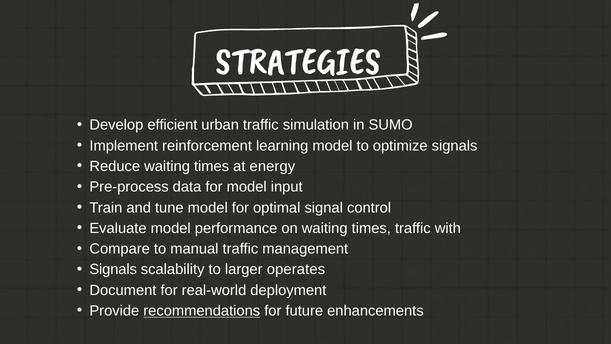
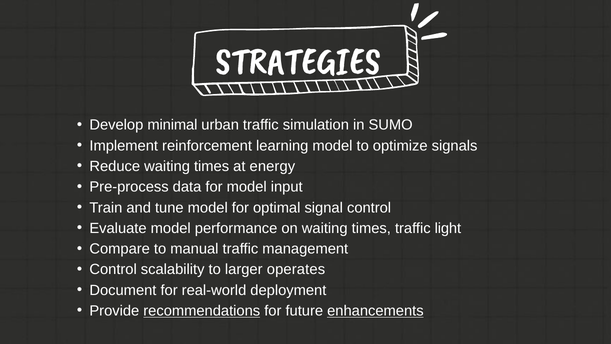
efficient: efficient -> minimal (172, 125)
with: with -> light (448, 228)
Signals: Signals -> Control (113, 269)
enhancements underline: none -> present (375, 311)
